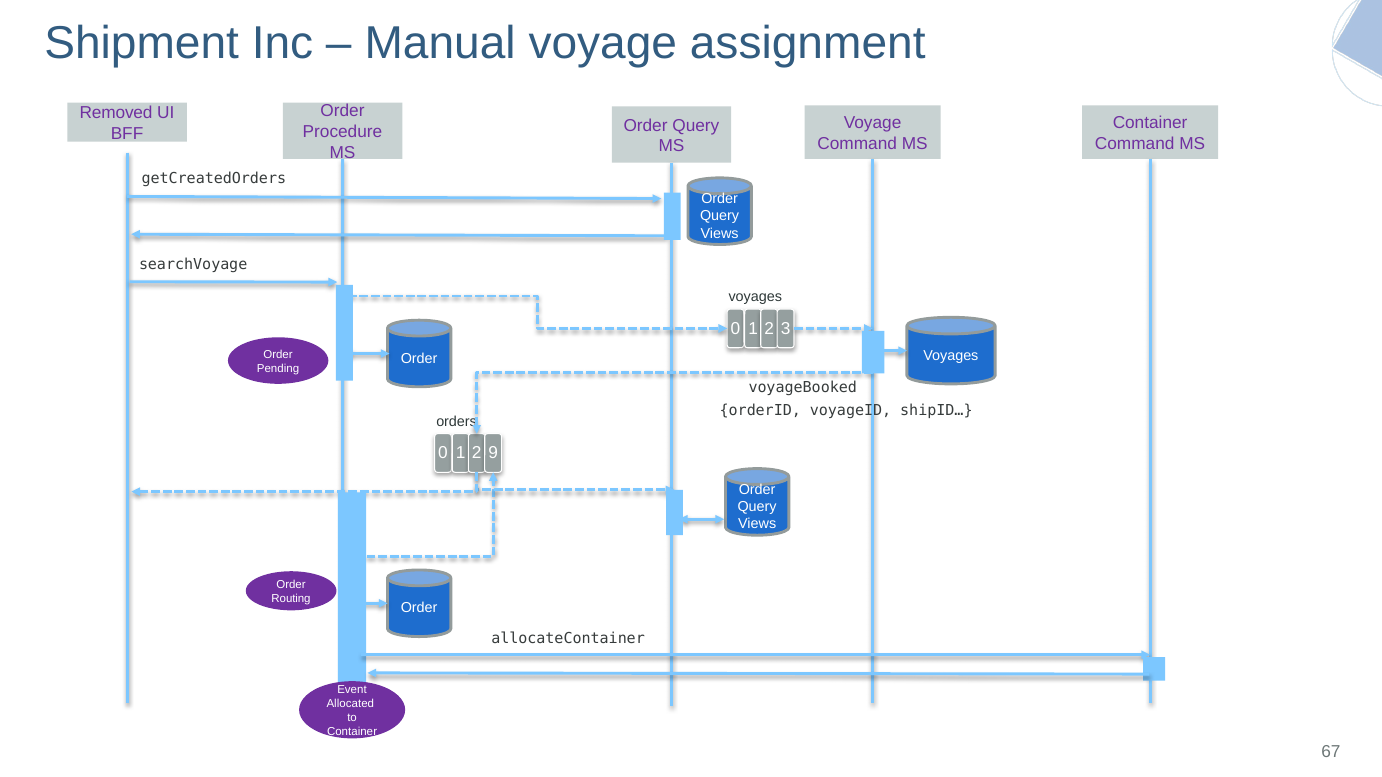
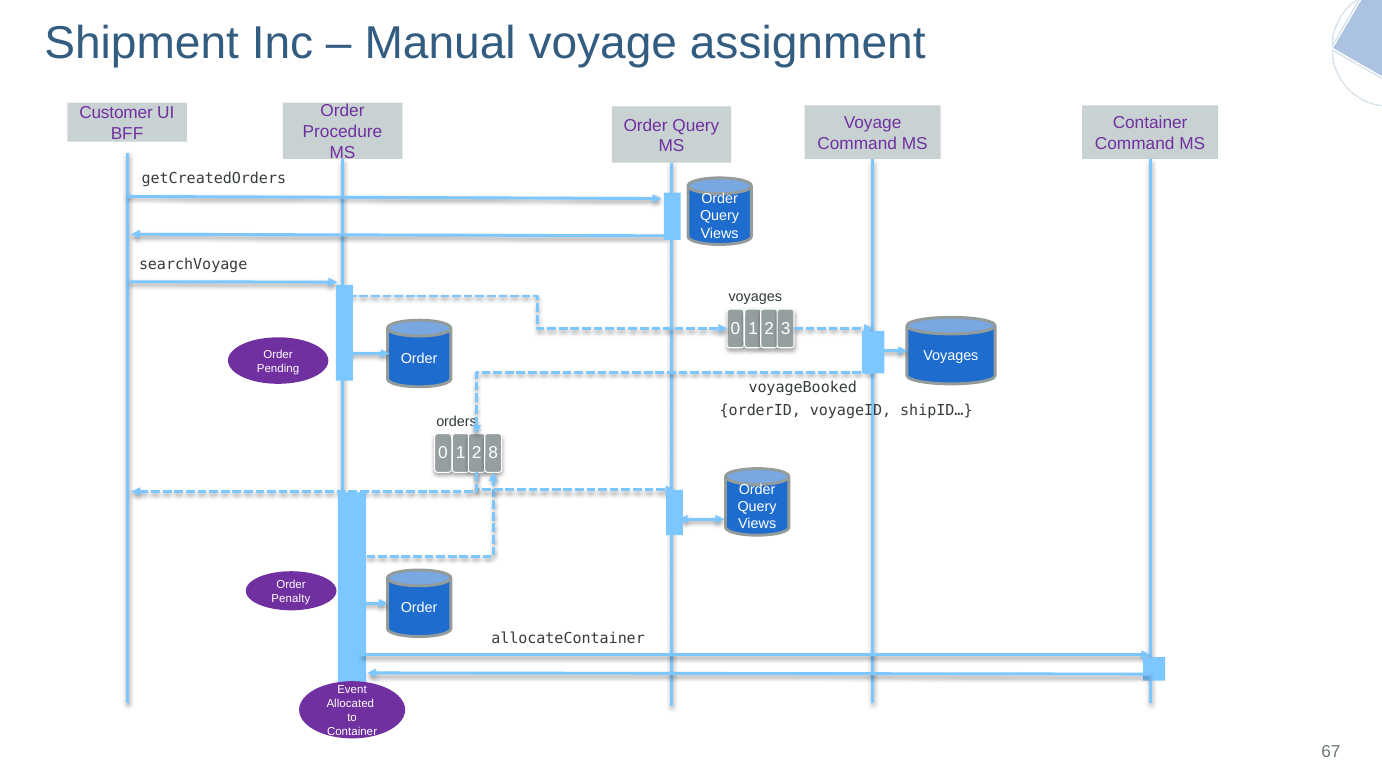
Removed: Removed -> Customer (116, 113)
9: 9 -> 8 (493, 453)
Routing: Routing -> Penalty (291, 599)
